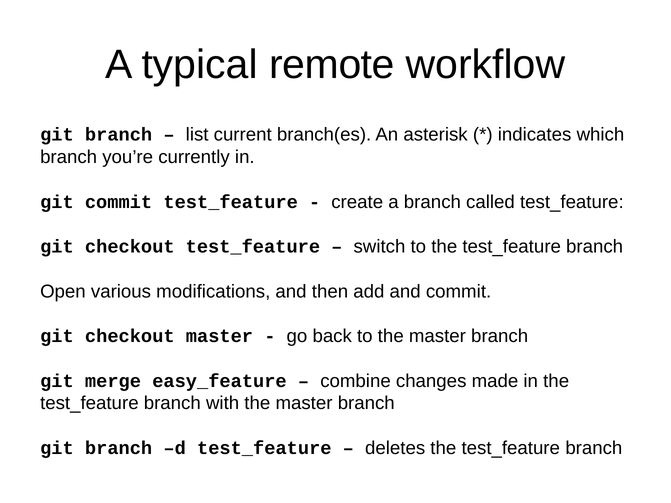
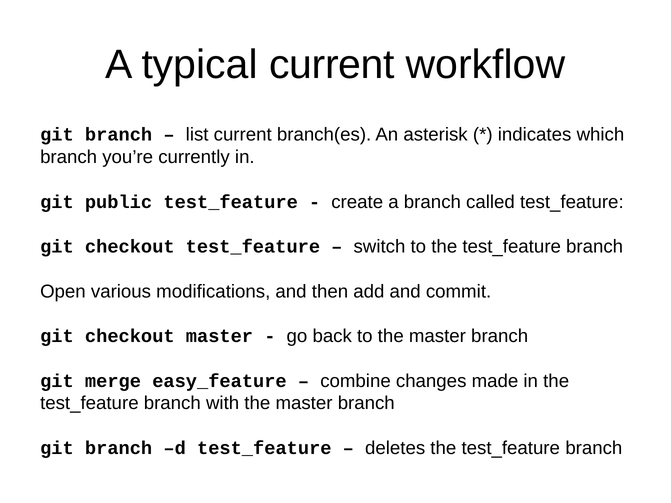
typical remote: remote -> current (332, 65)
git commit: commit -> public (119, 202)
